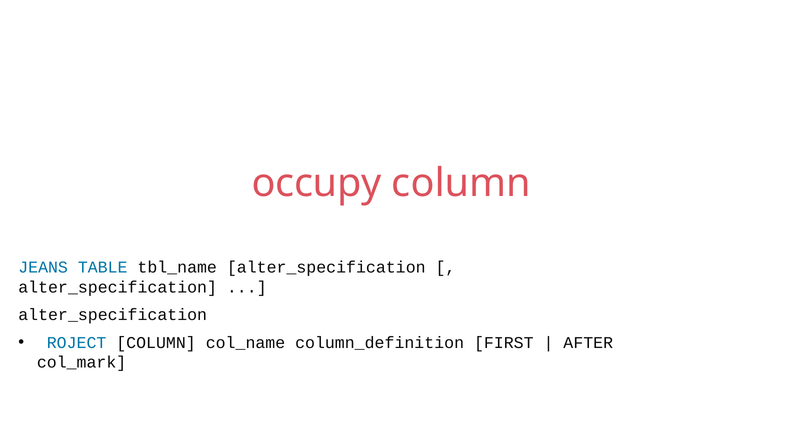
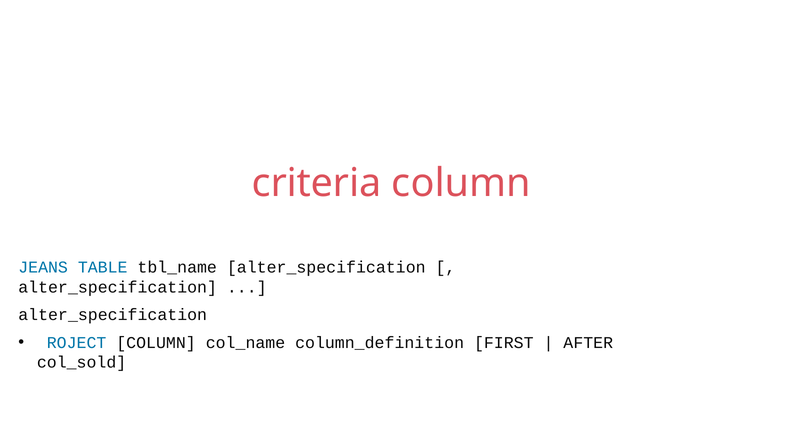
occupy: occupy -> criteria (317, 183)
col_mark: col_mark -> col_sold (82, 363)
